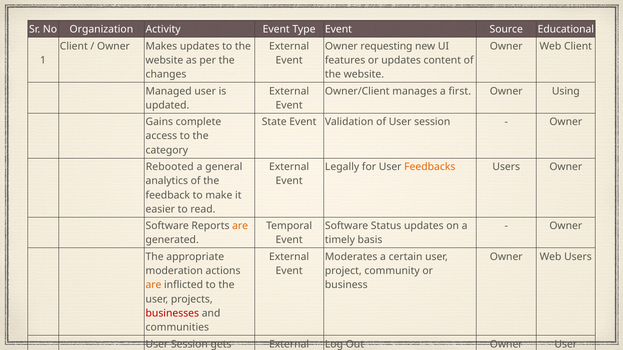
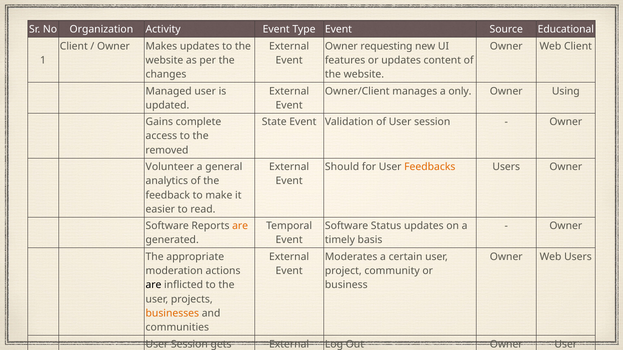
first: first -> only (460, 91)
category: category -> removed (167, 150)
Rebooted: Rebooted -> Volunteer (170, 167)
Legally: Legally -> Should (342, 167)
are colour: orange -> black (153, 285)
businesses colour: red -> orange (172, 314)
